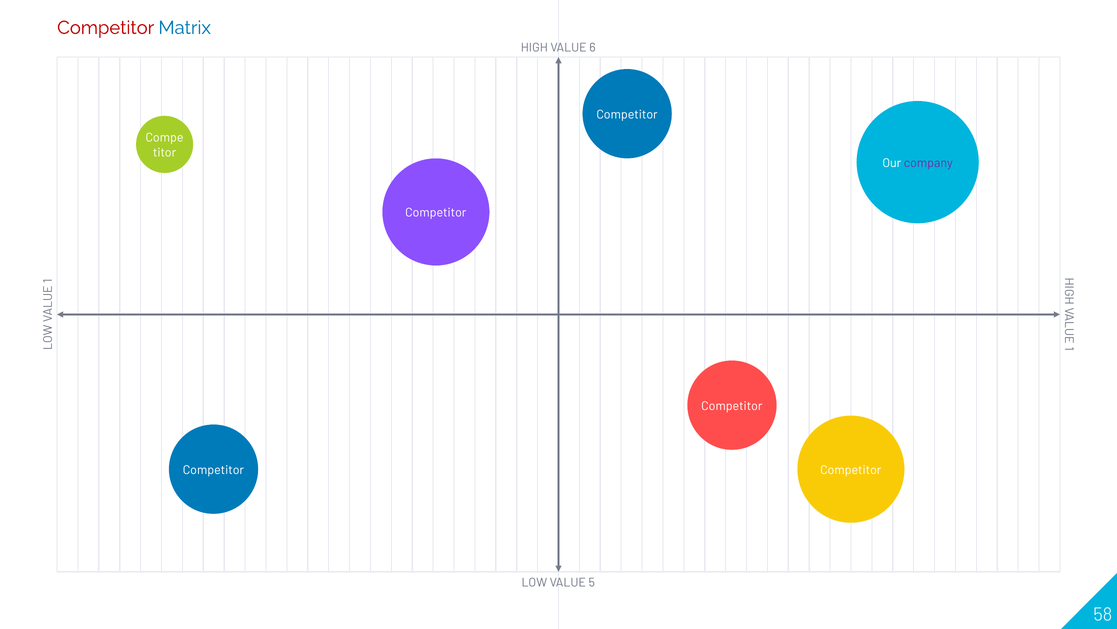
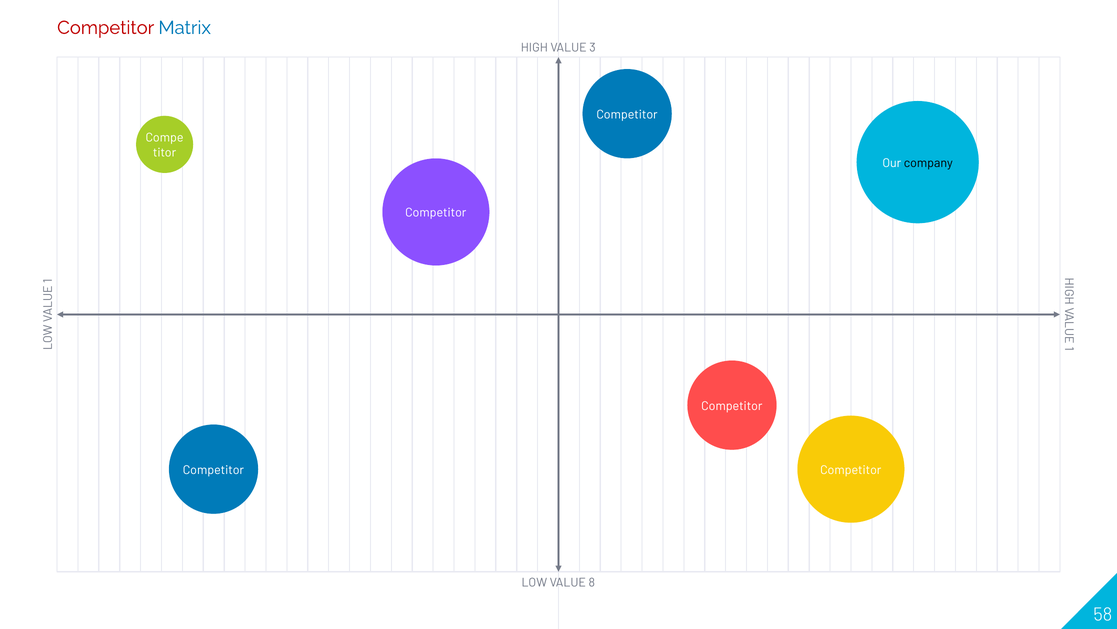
6: 6 -> 3 (593, 48)
company colour: purple -> black (928, 163)
5: 5 -> 8 (592, 582)
